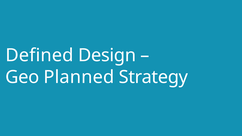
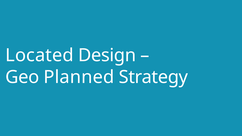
Defined: Defined -> Located (40, 55)
